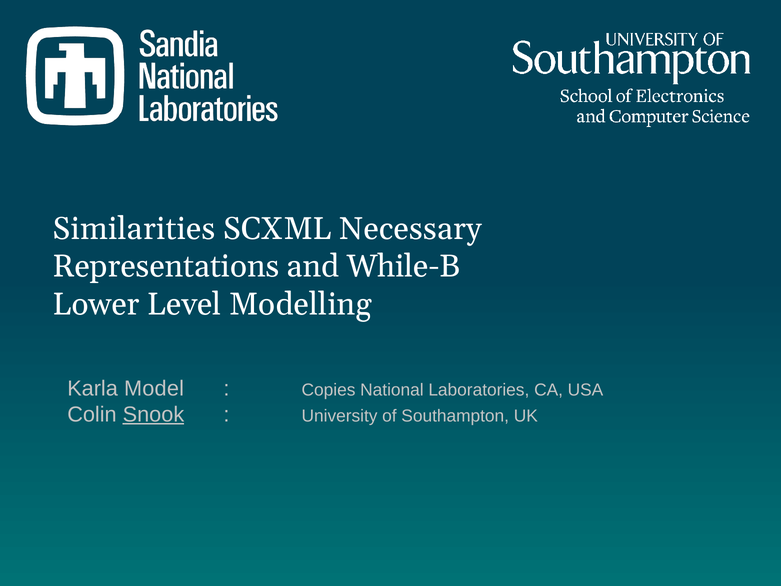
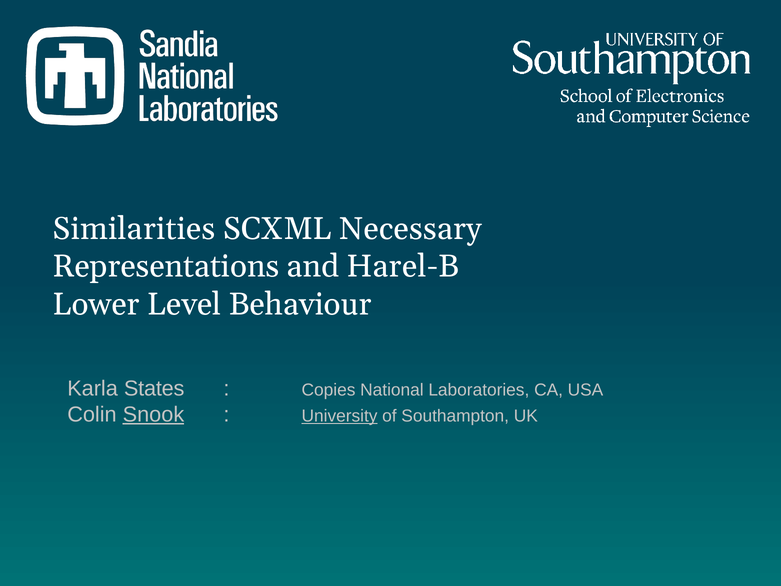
While-B: While-B -> Harel-B (403, 266)
Modelling: Modelling -> Behaviour (300, 304)
Model: Model -> States (154, 388)
University underline: none -> present (340, 416)
